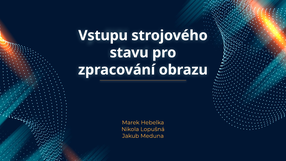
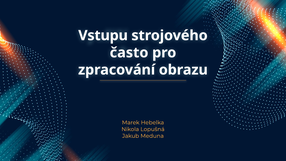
stavu: stavu -> často (129, 53)
